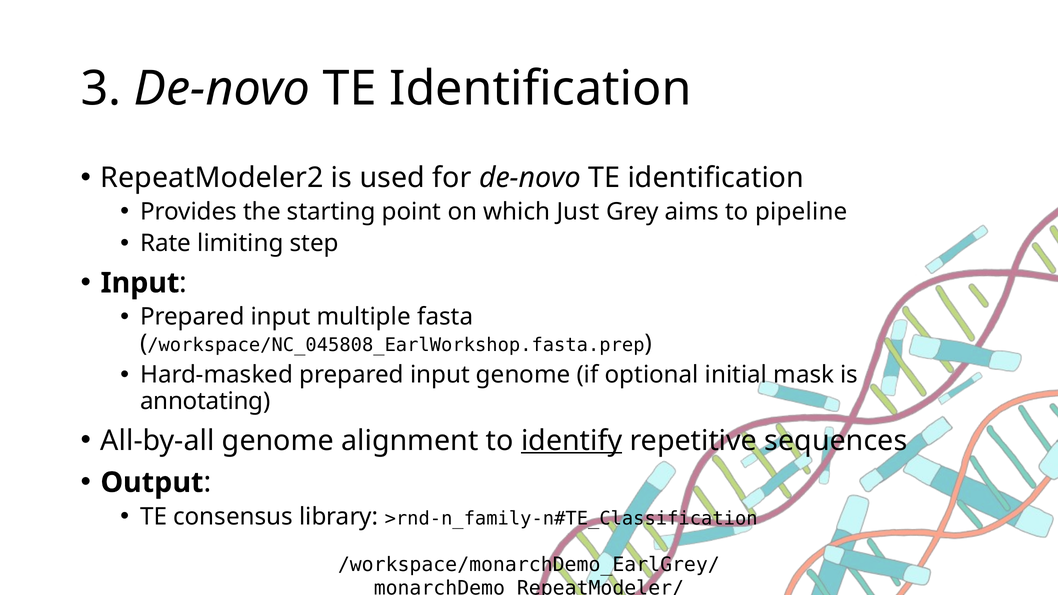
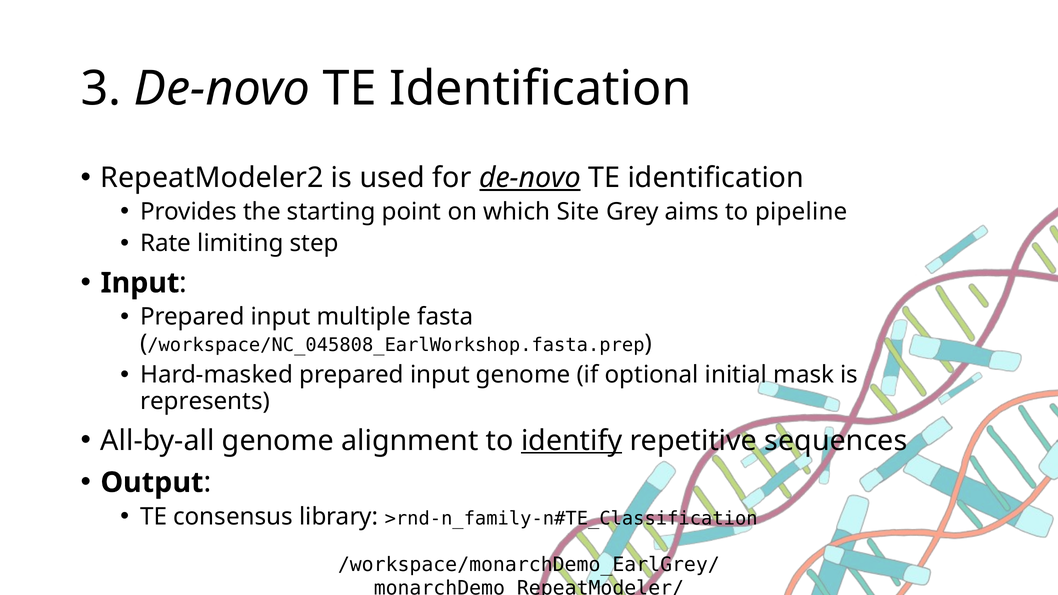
de-novo underline: none -> present (530, 178)
Just: Just -> Site (578, 212)
annotating: annotating -> represents (205, 401)
